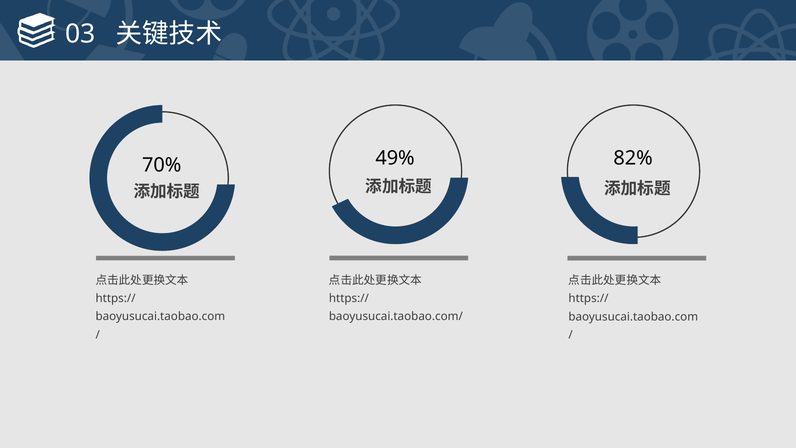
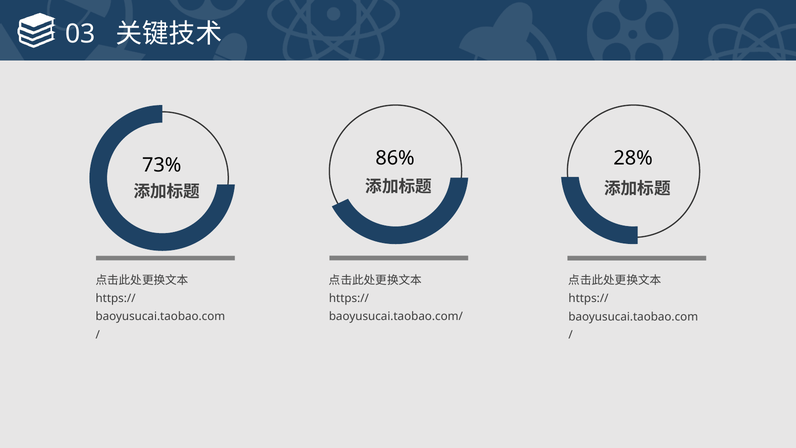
49%: 49% -> 86% (395, 158)
82%: 82% -> 28% (633, 158)
70%: 70% -> 73% (162, 165)
